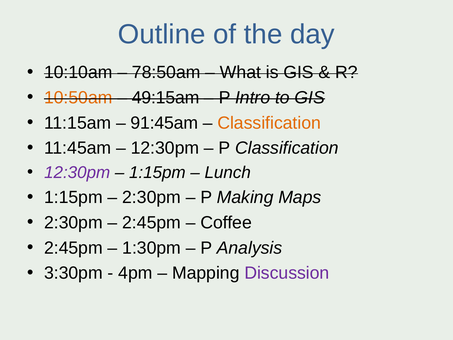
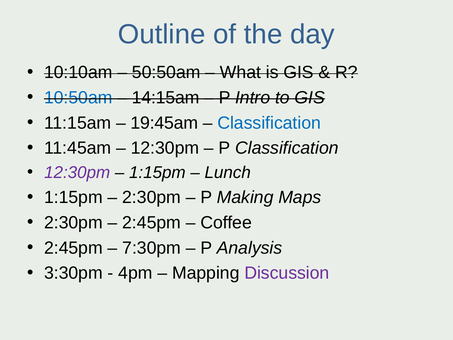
78:50am: 78:50am -> 50:50am (166, 72)
10:50am colour: orange -> blue (78, 98)
49:15am: 49:15am -> 14:15am (166, 98)
91:45am: 91:45am -> 19:45am (164, 123)
Classification colour: orange -> blue (269, 123)
1:30pm: 1:30pm -> 7:30pm (152, 248)
